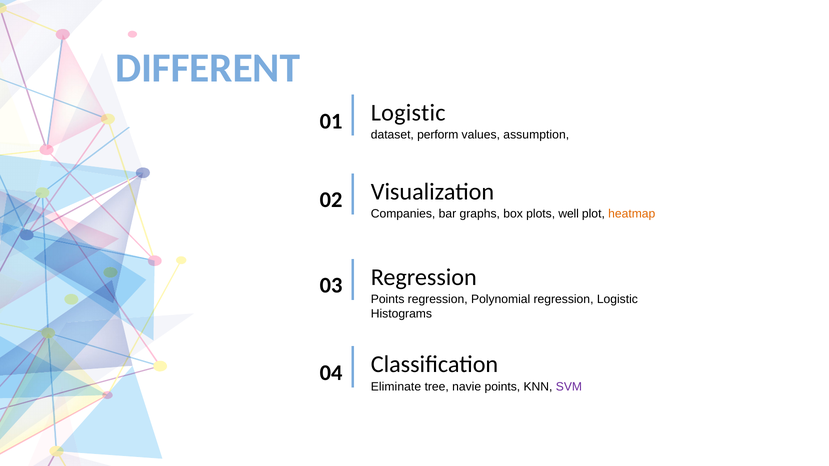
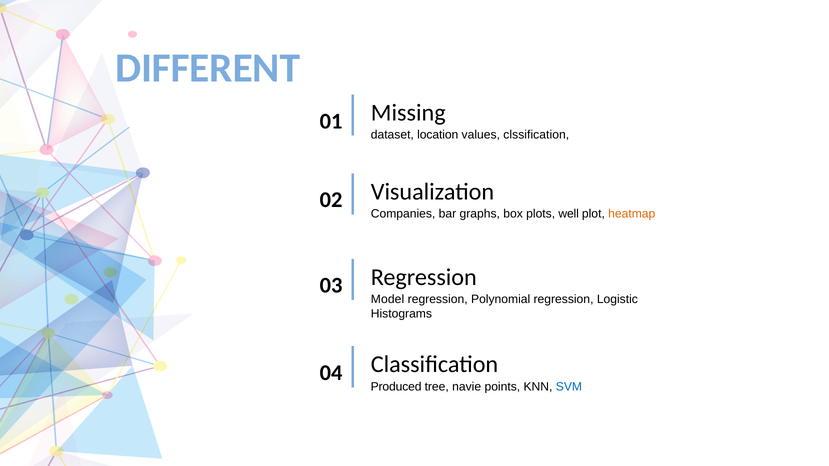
01 Logistic: Logistic -> Missing (408, 113)
perform: perform -> location (438, 135)
assumption: assumption -> clssification (536, 135)
Points: Points -> Model (388, 299)
Eliminate: Eliminate -> Produced (396, 387)
SVM colour: purple -> blue (569, 387)
